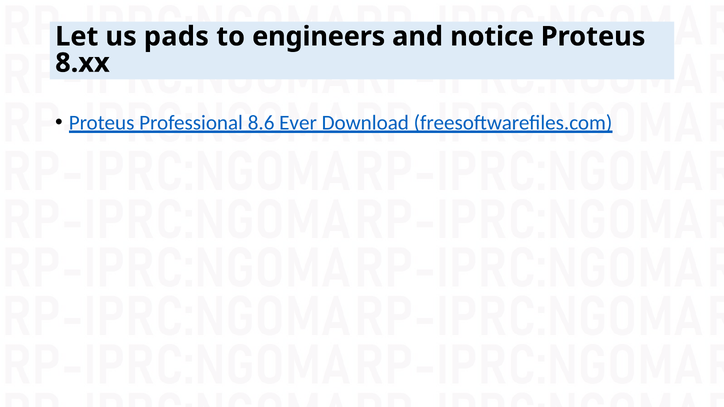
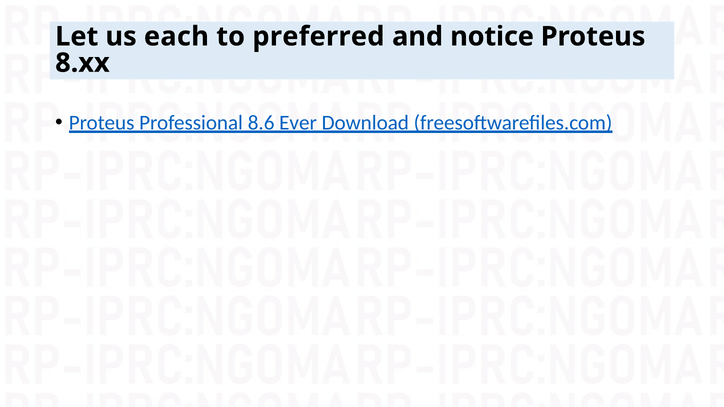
pads: pads -> each (176, 37)
engineers: engineers -> preferred (318, 37)
